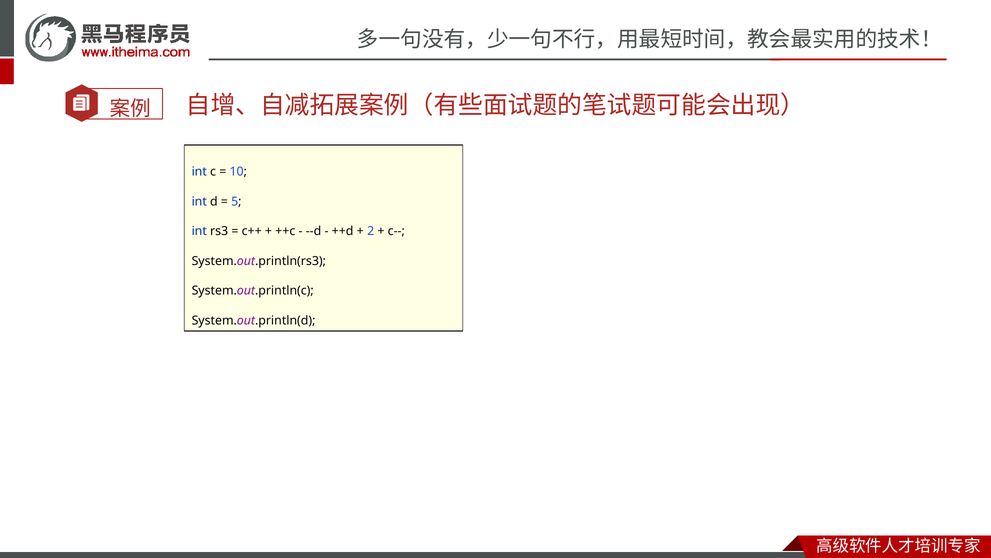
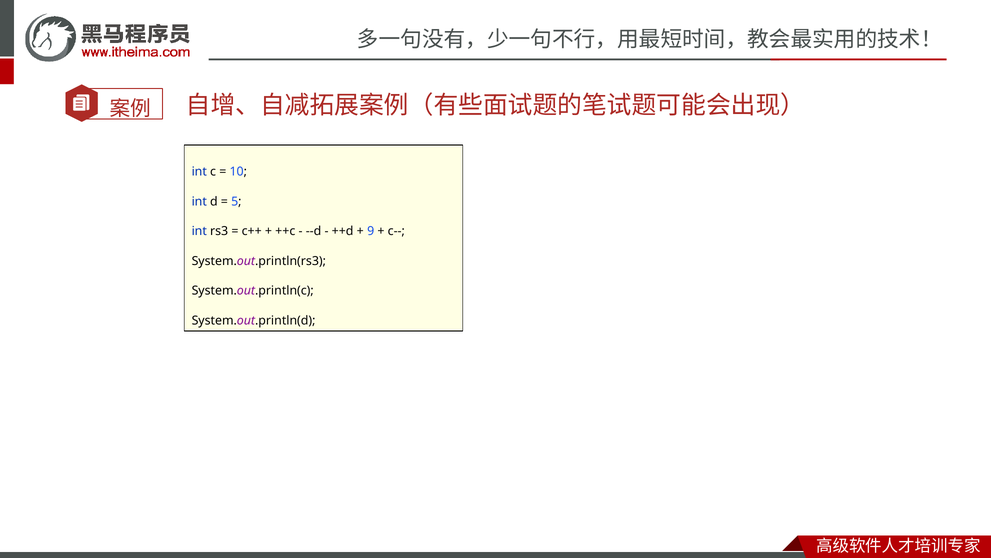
2: 2 -> 9 (371, 231)
